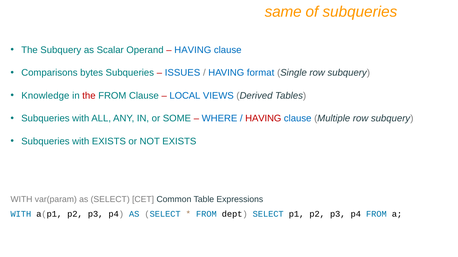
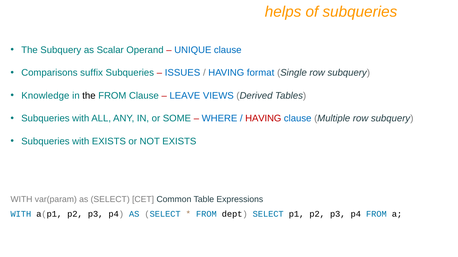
same: same -> helps (283, 12)
HAVING: HAVING -> UNIQUE (193, 50)
bytes: bytes -> suffix (92, 73)
the colour: red -> black (89, 96)
LOCAL: LOCAL -> LEAVE (185, 96)
